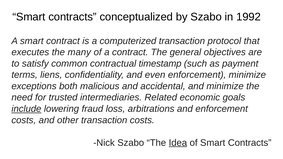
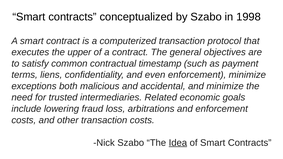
1992: 1992 -> 1998 (249, 17)
many: many -> upper (79, 52)
include underline: present -> none (26, 109)
